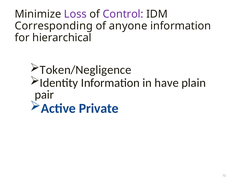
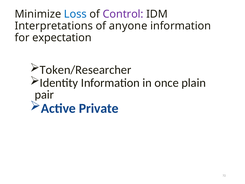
Loss colour: purple -> blue (75, 14)
Corresponding: Corresponding -> Interpretations (54, 26)
hierarchical: hierarchical -> expectation (62, 38)
Token/Negligence: Token/Negligence -> Token/Researcher (86, 70)
have: have -> once (167, 83)
